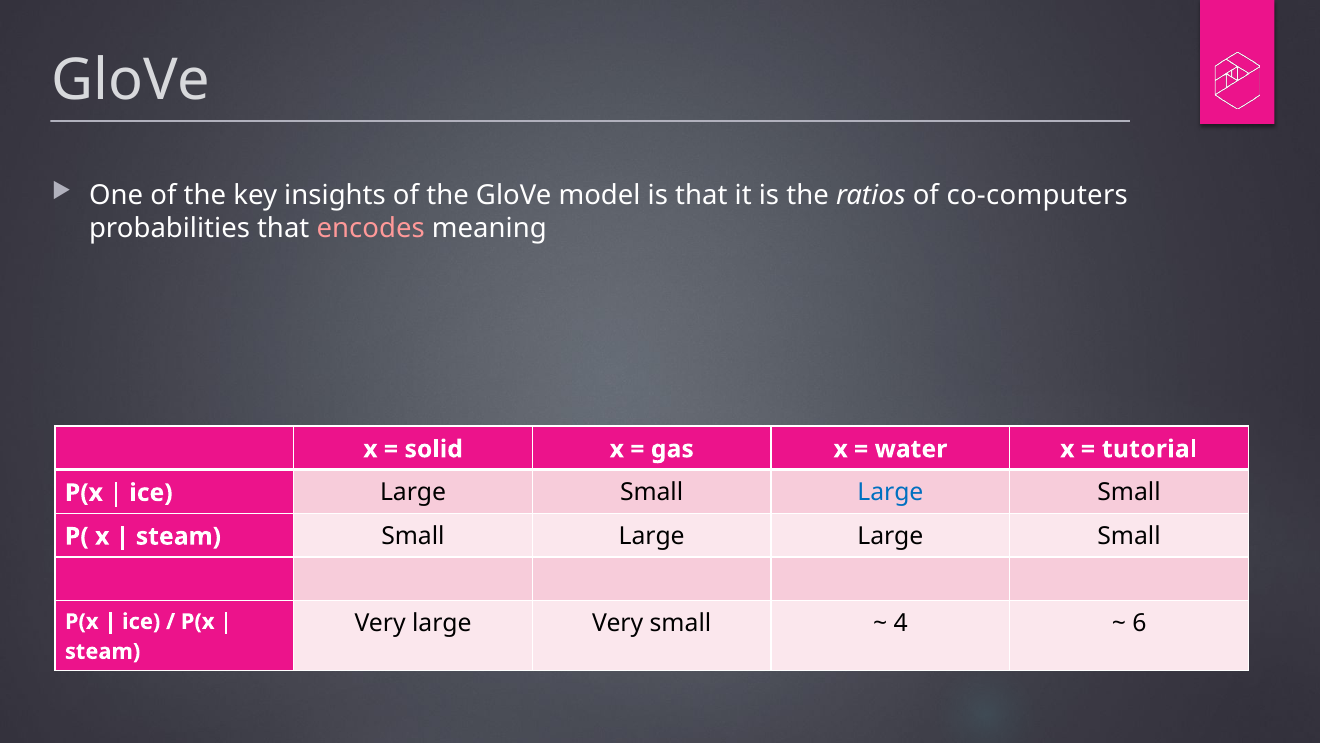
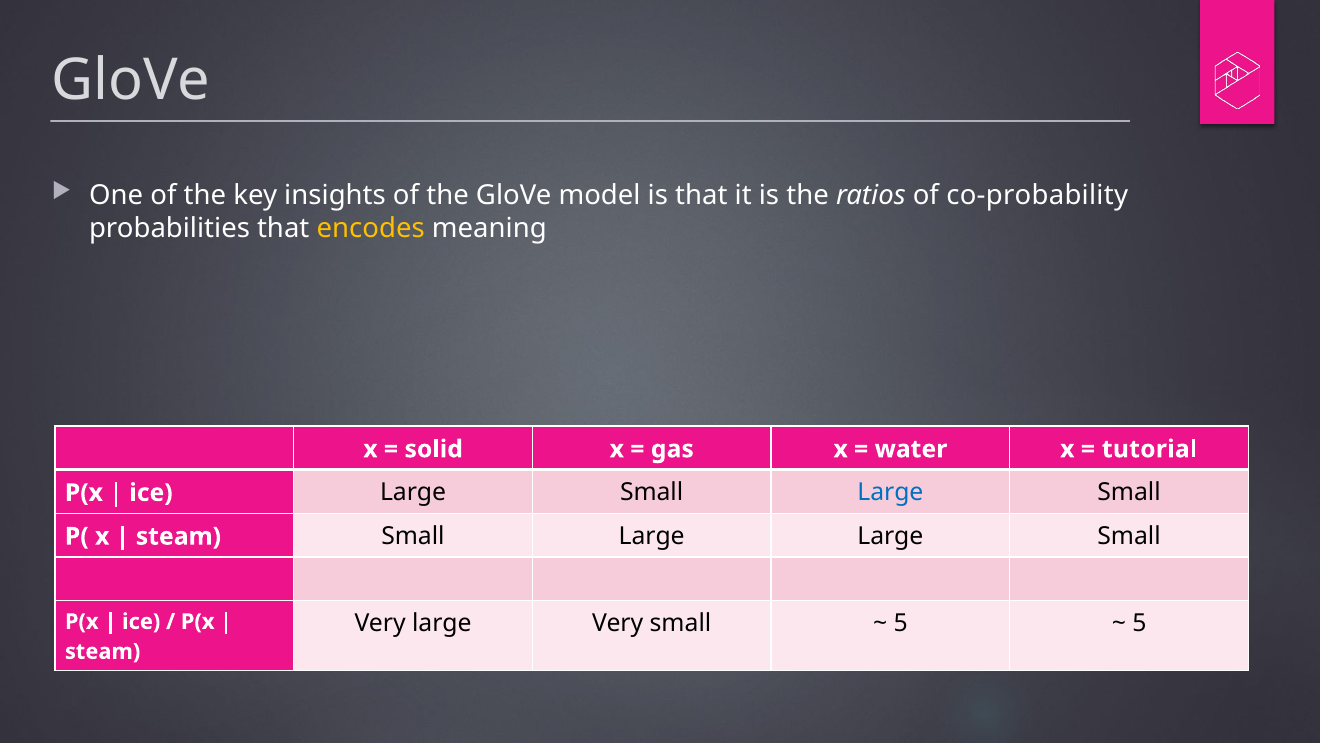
co-computers: co-computers -> co-probability (1037, 196)
encodes colour: pink -> yellow (371, 229)
4: 4 -> 5 (901, 623)
6: 6 -> 5 (1139, 623)
